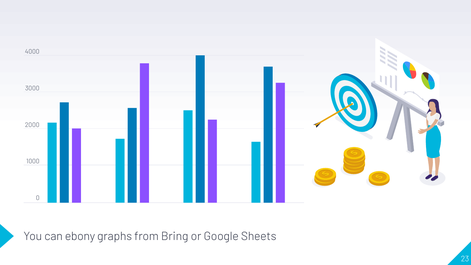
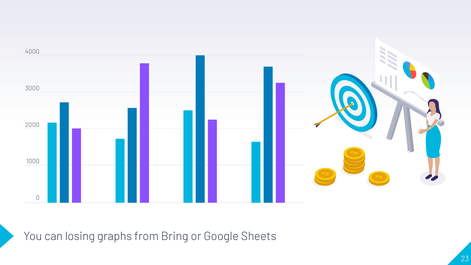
ebony: ebony -> losing (80, 236)
